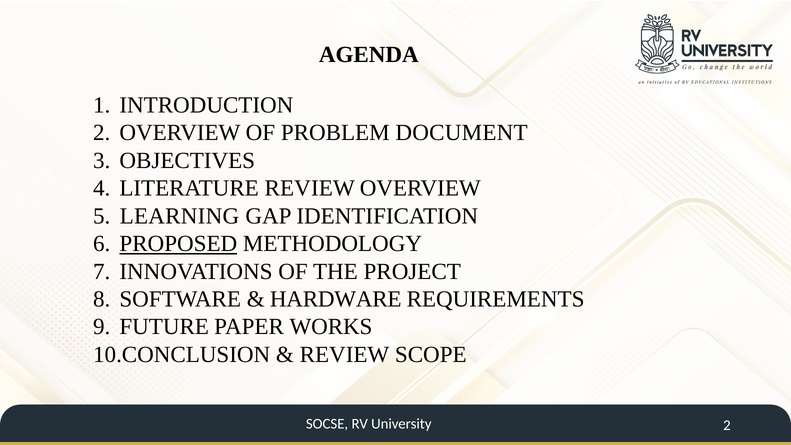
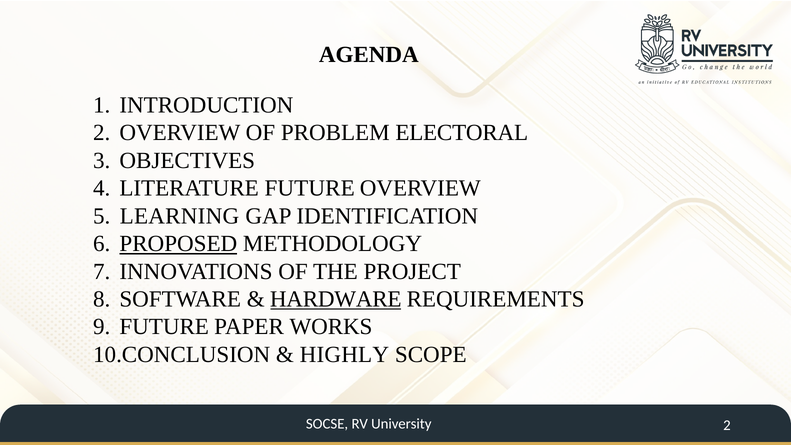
DOCUMENT: DOCUMENT -> ELECTORAL (462, 133)
LITERATURE REVIEW: REVIEW -> FUTURE (310, 188)
HARDWARE underline: none -> present (336, 299)
REVIEW: REVIEW -> HIGHLY (344, 354)
